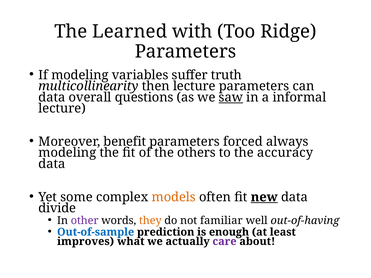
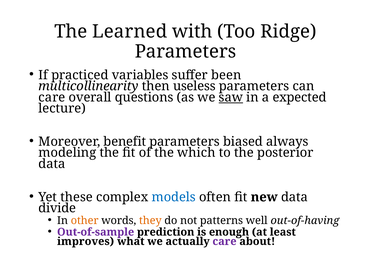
If modeling: modeling -> practiced (80, 75)
truth: truth -> been (226, 75)
then lecture: lecture -> useless (194, 86)
data: data -> care (52, 97)
informal: informal -> expected (299, 97)
forced: forced -> biased (243, 142)
others: others -> which (196, 153)
accuracy: accuracy -> posterior (285, 153)
some: some -> these (77, 197)
models colour: orange -> blue (174, 197)
new underline: present -> none (264, 197)
other colour: purple -> orange (85, 221)
familiar: familiar -> patterns (221, 221)
Out-of-sample colour: blue -> purple (96, 232)
